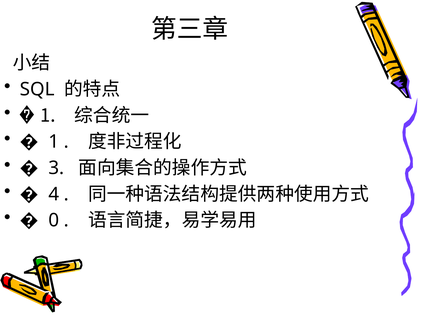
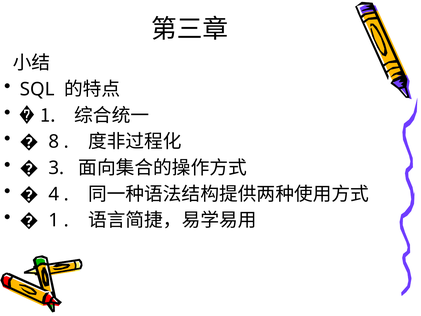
1: 1 -> 8 (54, 142)
0: 0 -> 1 (54, 220)
